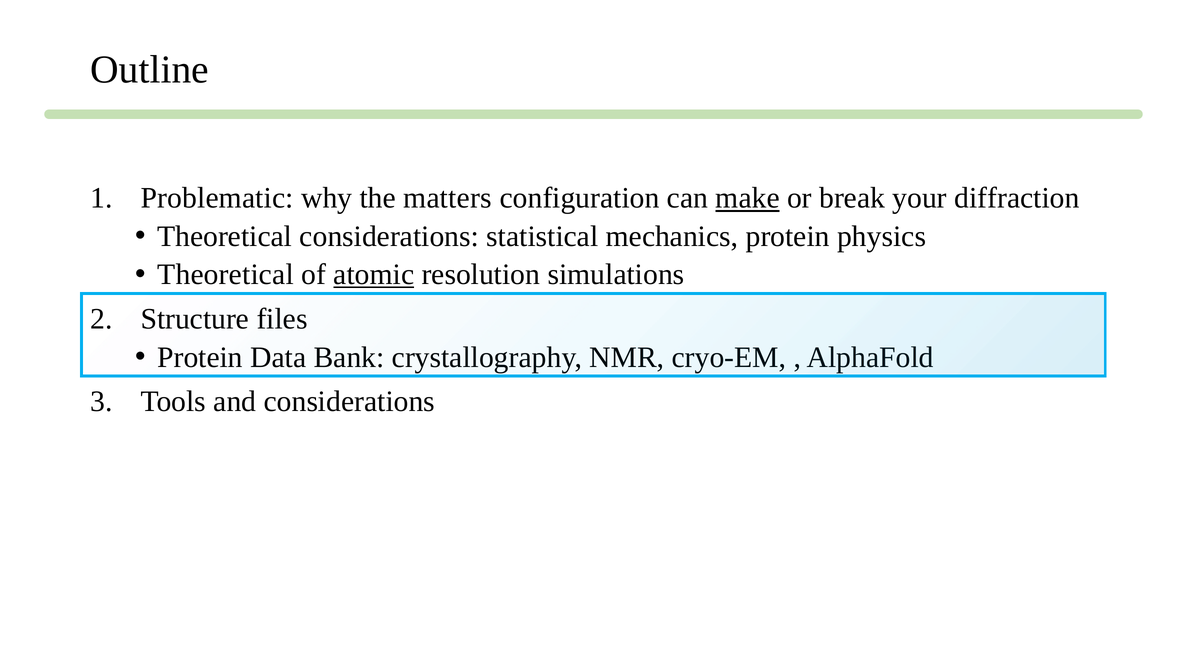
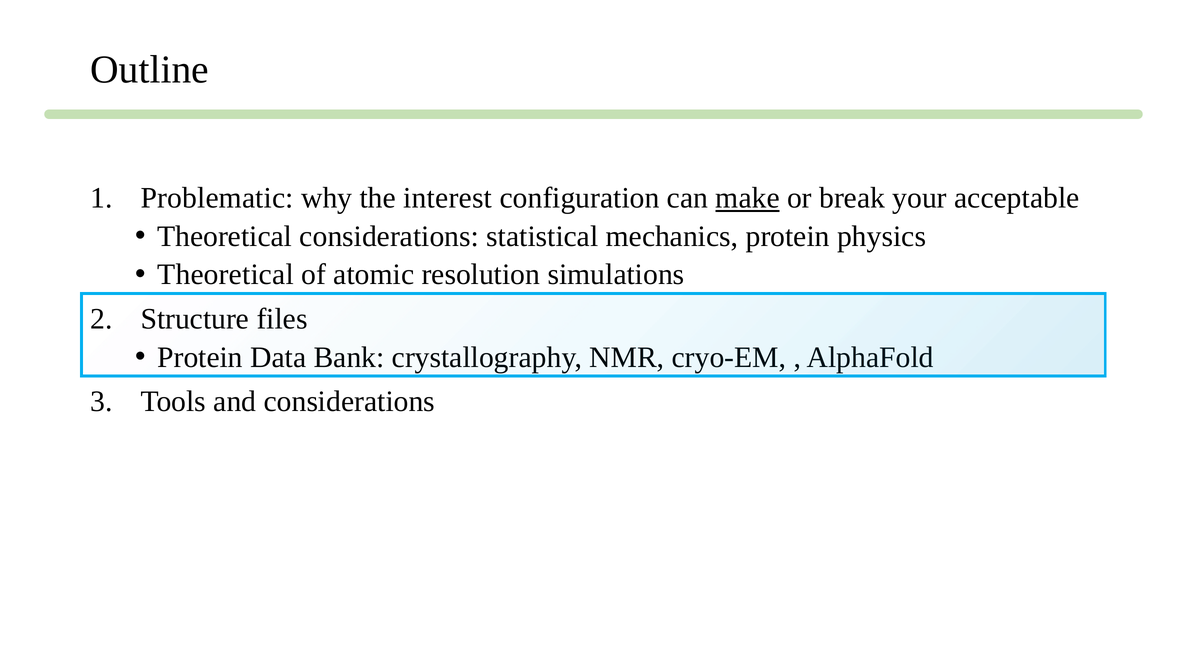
matters: matters -> interest (448, 198)
diffraction: diffraction -> acceptable (1017, 198)
atomic underline: present -> none (374, 274)
